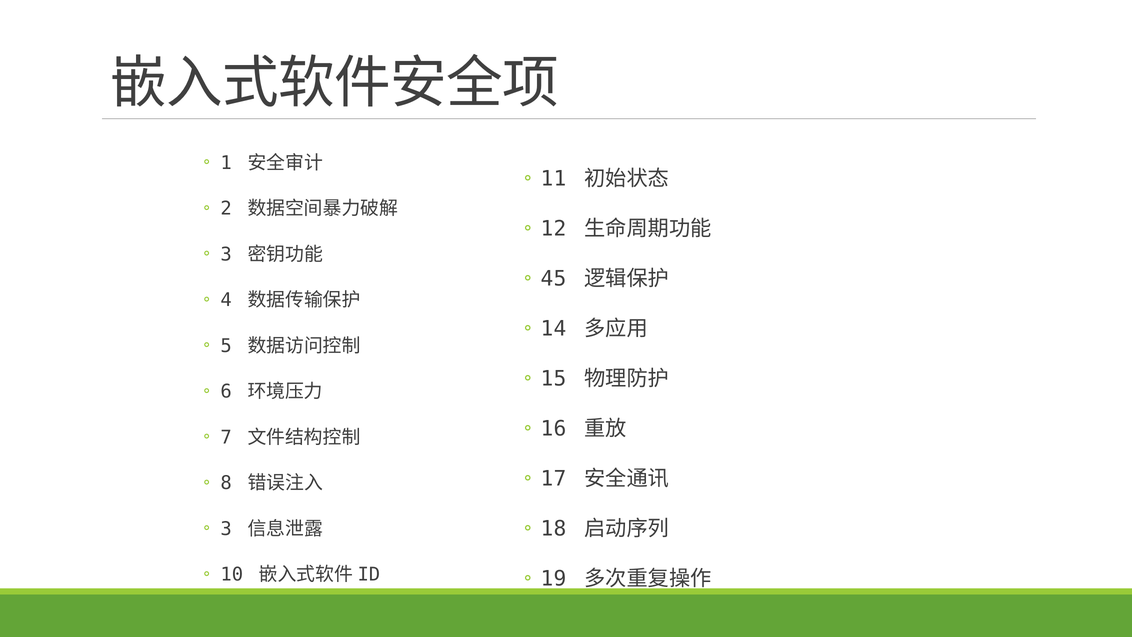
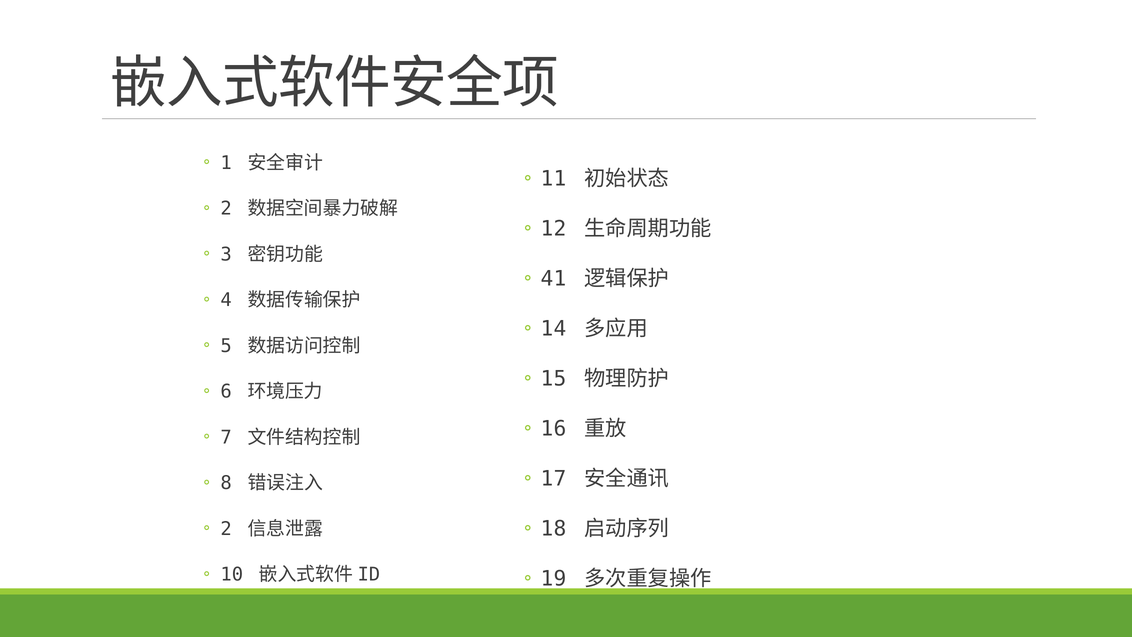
45: 45 -> 41 (554, 279)
3: 3 -> 2 (226, 529)
